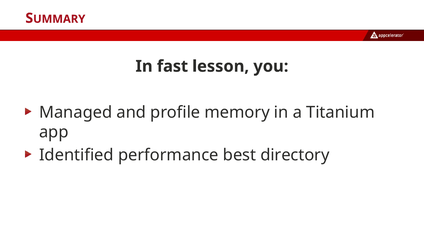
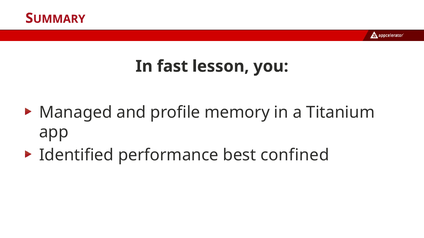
directory: directory -> confined (295, 156)
